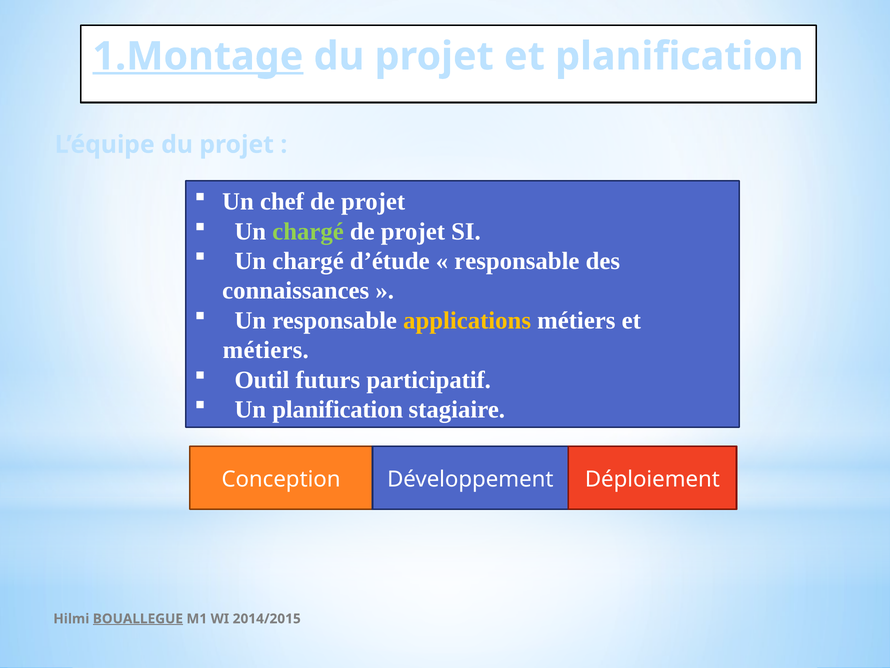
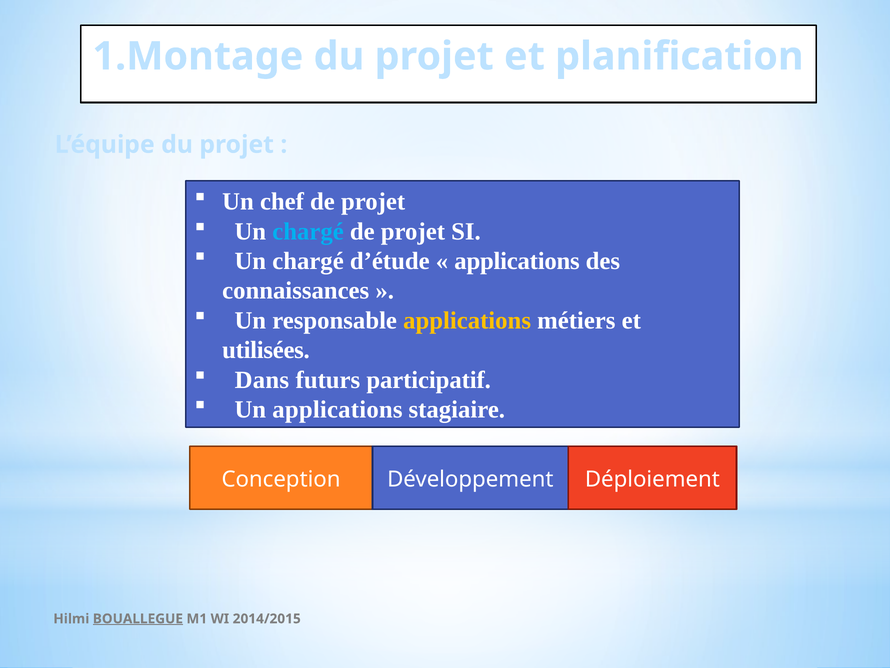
1.Montage underline: present -> none (198, 56)
chargé colour: light green -> light blue (308, 231)
responsable: responsable -> applications (517, 261)
métiers: métiers -> utilisées (266, 350)
Outil: Outil -> Dans (262, 380)
Un planification: planification -> applications (337, 409)
